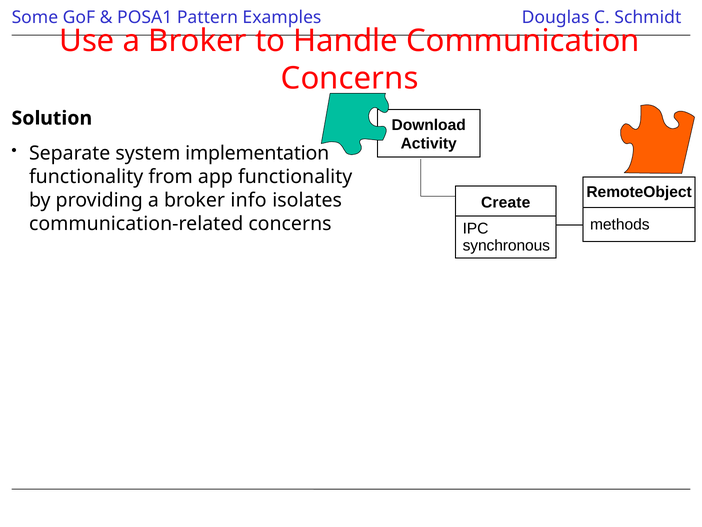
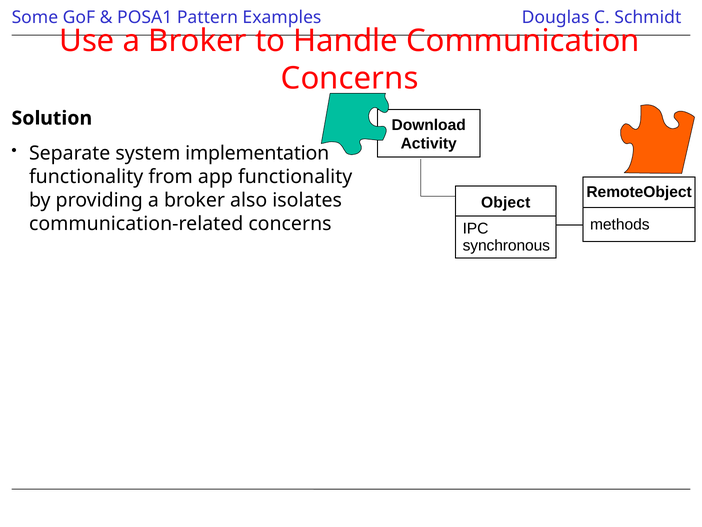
info: info -> also (249, 200)
Create: Create -> Object (506, 203)
